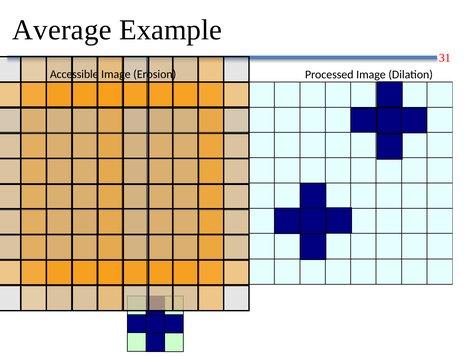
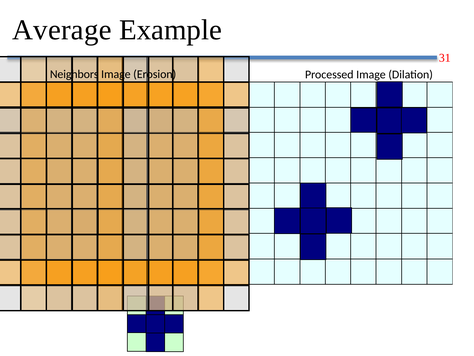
Accessible: Accessible -> Neighbors (74, 74)
